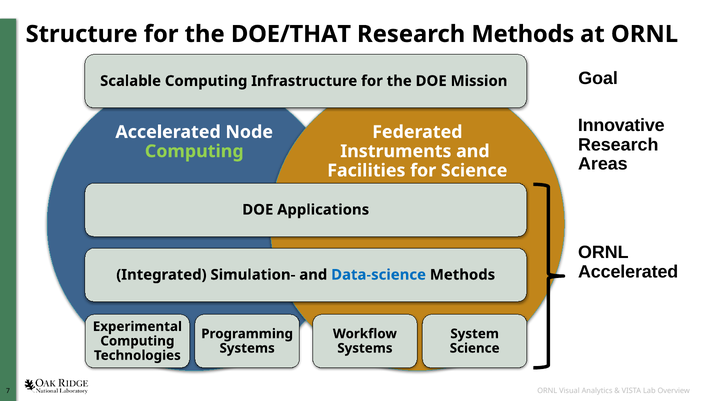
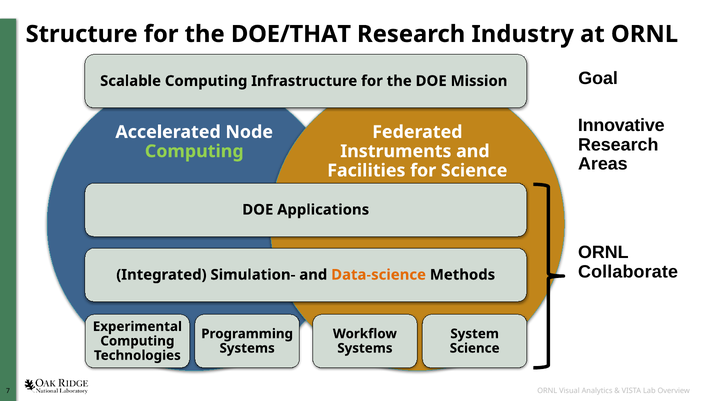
Research Methods: Methods -> Industry (523, 34)
Accelerated: Accelerated -> Collaborate (628, 272)
Data-science colour: blue -> orange (379, 275)
